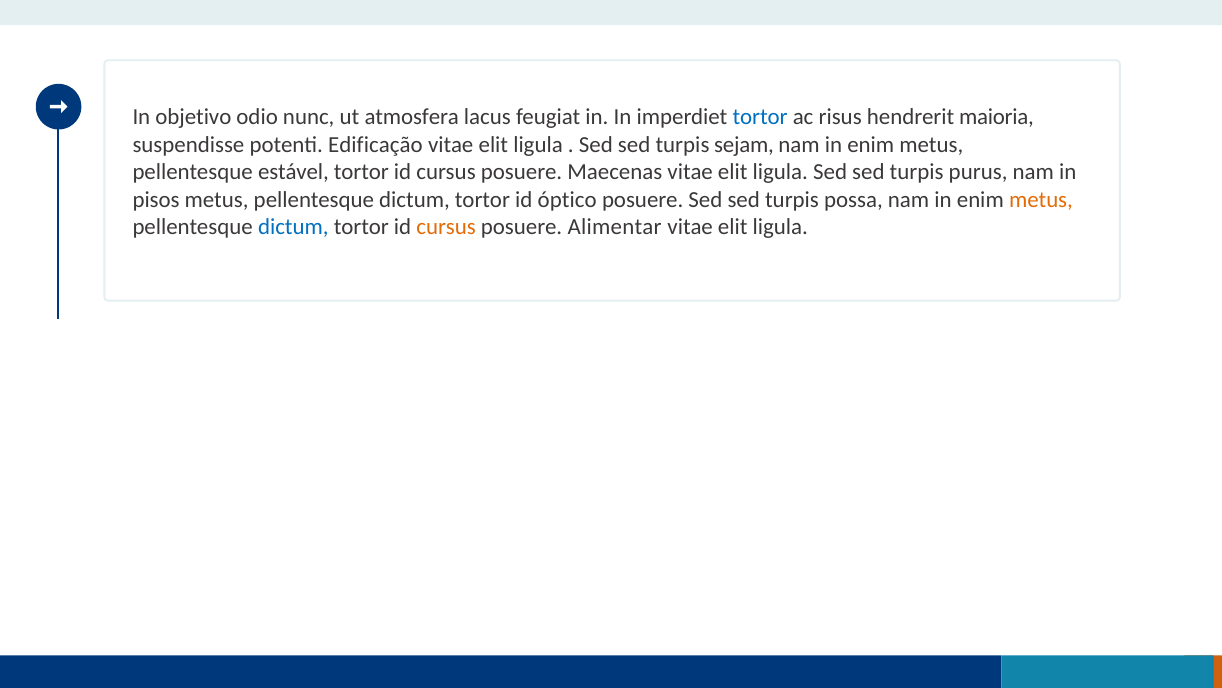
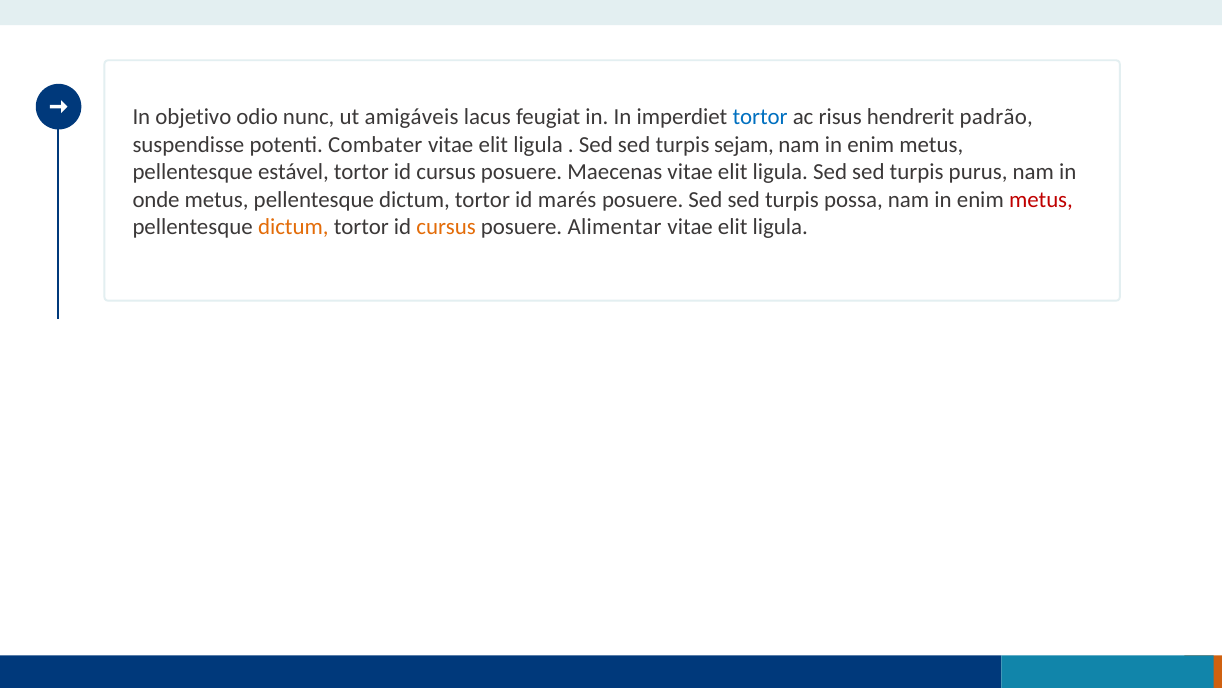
atmosfera: atmosfera -> amigáveis (412, 117)
maioria: maioria -> padrão (996, 117)
Edificação: Edificação -> Combater (375, 145)
pisos: pisos -> onde (156, 200)
óptico: óptico -> marés (567, 200)
metus colour: orange -> red (1041, 200)
dictum colour: blue -> orange (293, 227)
